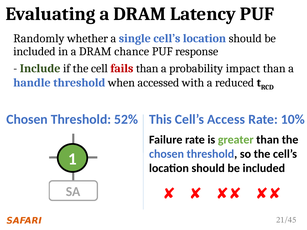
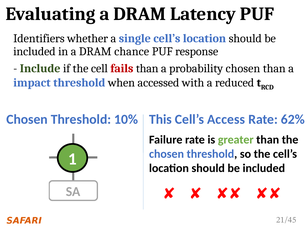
Randomly: Randomly -> Identifiers (39, 38)
probability impact: impact -> chosen (243, 69)
handle: handle -> impact (32, 83)
52%: 52% -> 10% (126, 119)
10%: 10% -> 62% (293, 119)
